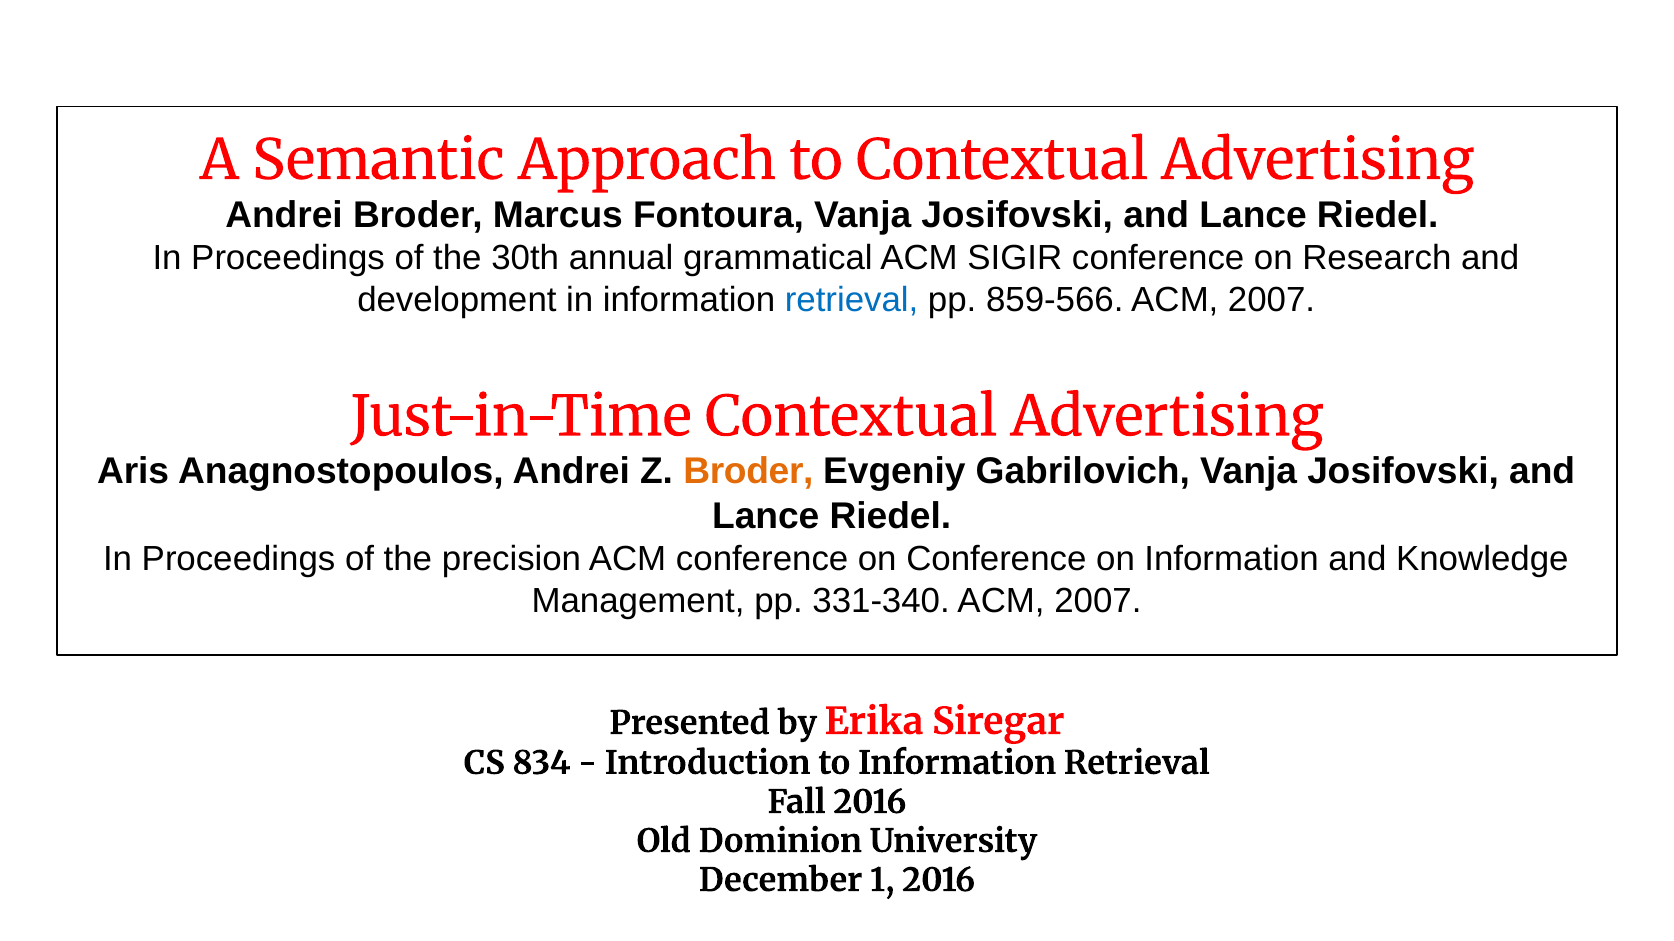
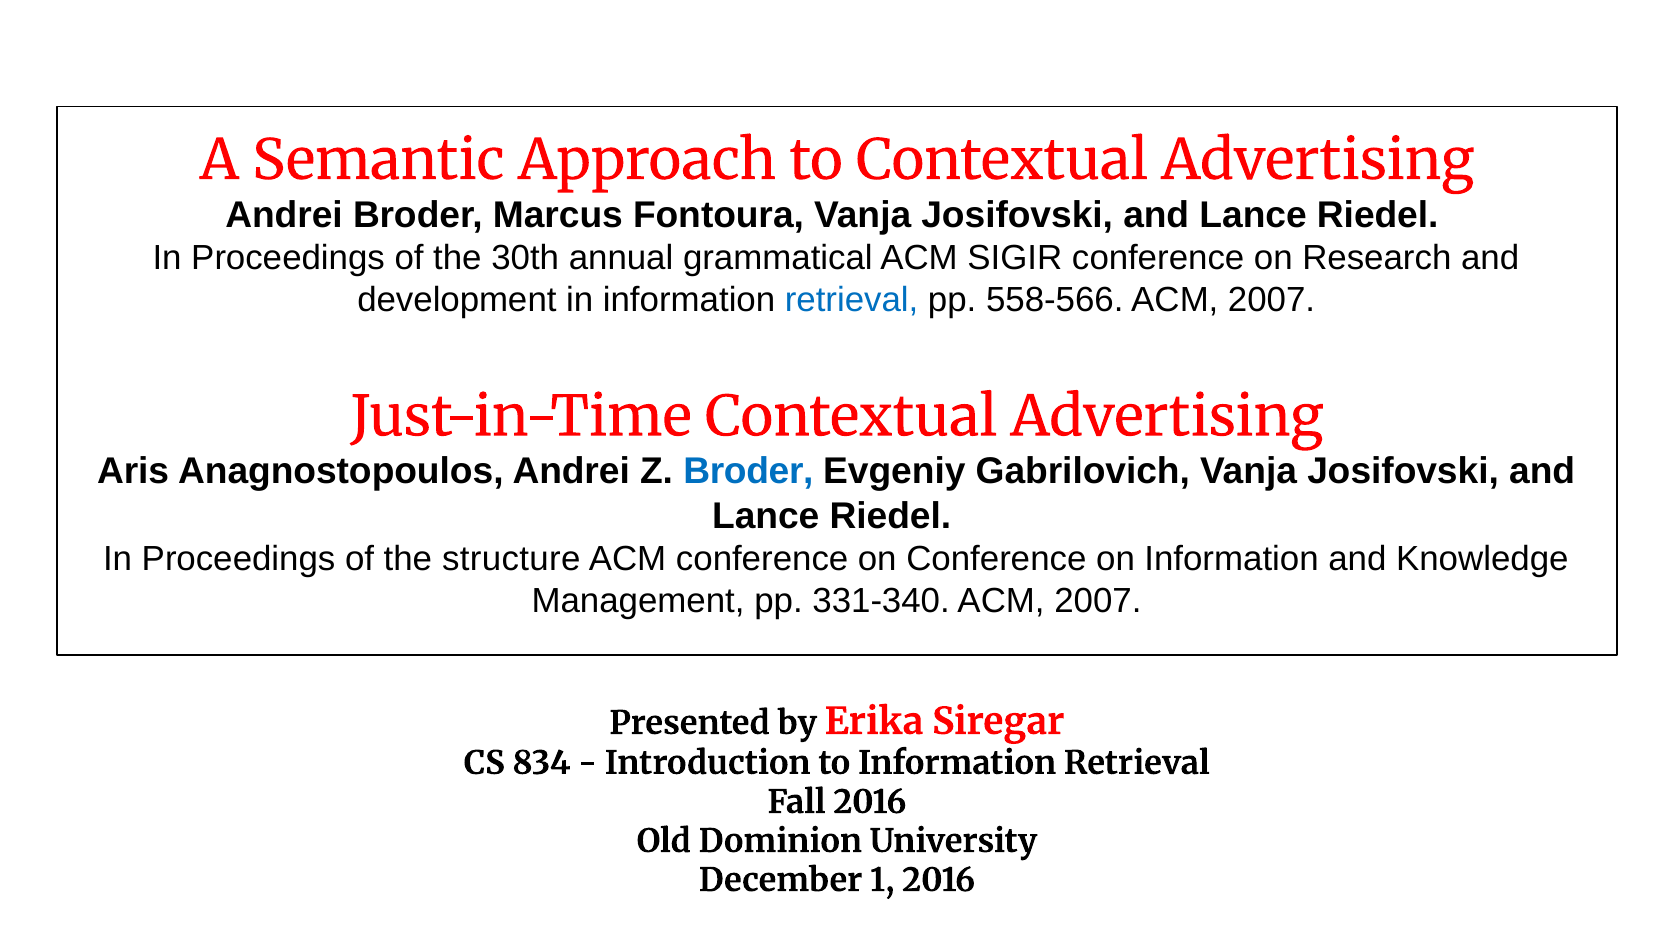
859-566: 859-566 -> 558-566 (1055, 300)
Broder colour: orange -> blue (748, 472)
precision: precision -> structure (511, 560)
